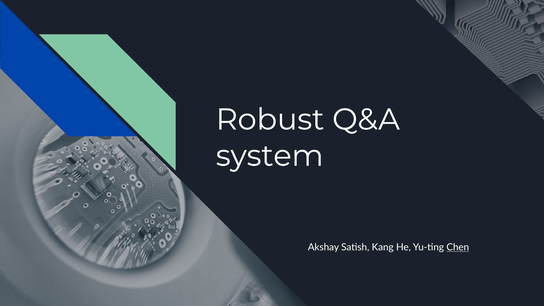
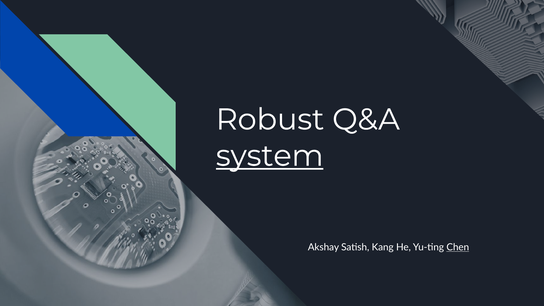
system underline: none -> present (270, 156)
